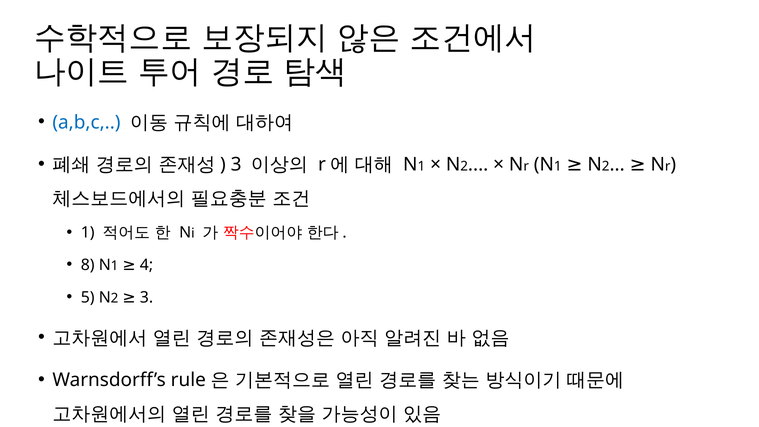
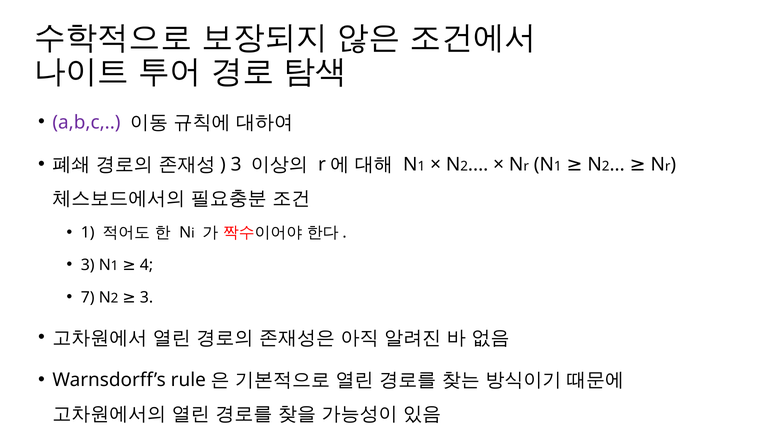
a,b,c colour: blue -> purple (86, 122)
8: 8 -> 3 (88, 265)
5: 5 -> 7 (88, 297)
